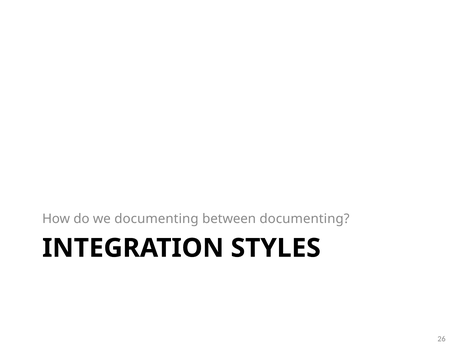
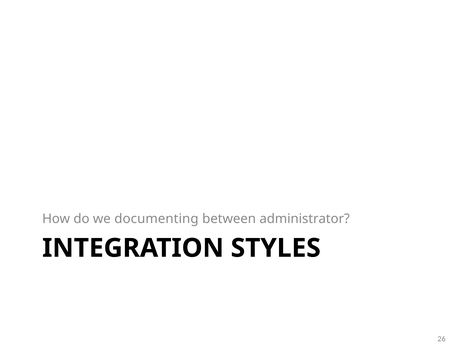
between documenting: documenting -> administrator (305, 219)
